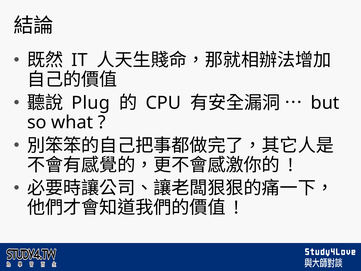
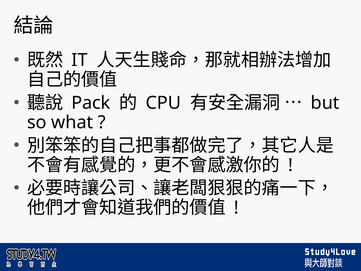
Plug: Plug -> Pack (91, 103)
